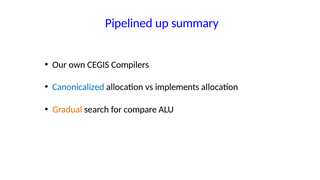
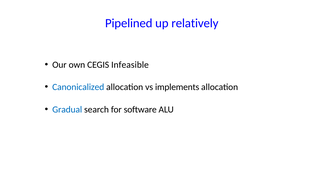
summary: summary -> relatively (195, 23)
Compilers: Compilers -> Infeasible (130, 65)
Gradual colour: orange -> blue (67, 110)
compare: compare -> software (140, 110)
